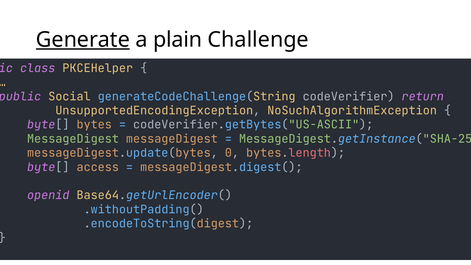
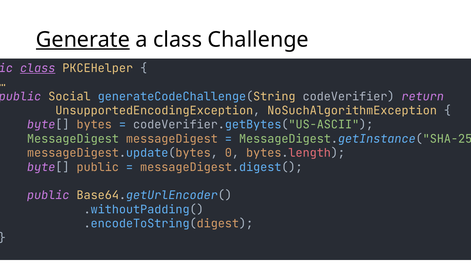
a plain: plain -> class (178, 40)
class underline: none -> present (38, 68)
access: access -> public (98, 167)
openid: openid -> public (48, 195)
